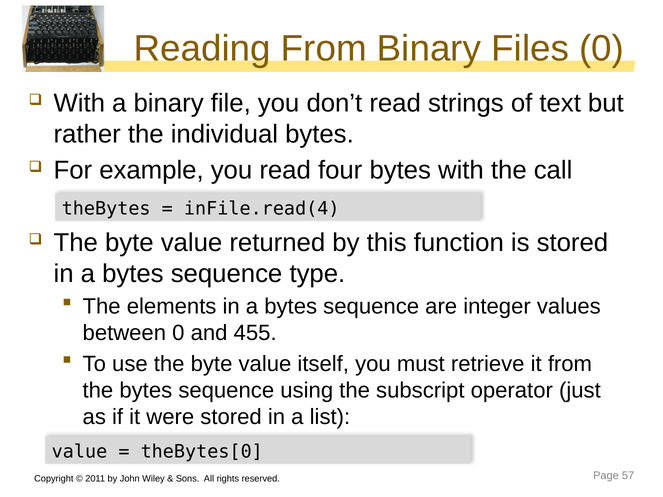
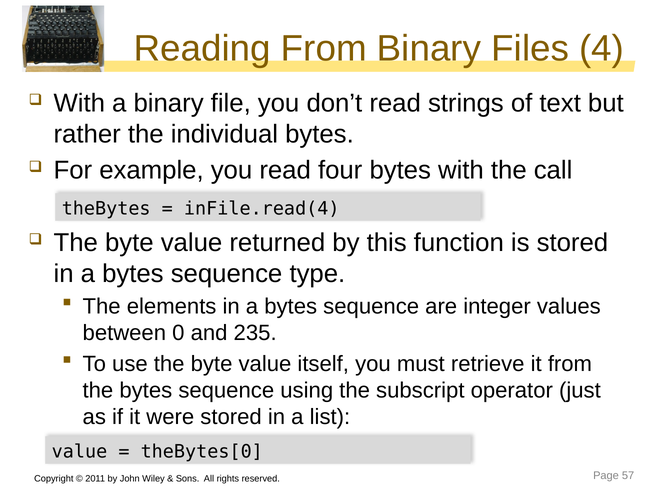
Files 0: 0 -> 4 (602, 48)
455: 455 -> 235 (255, 333)
